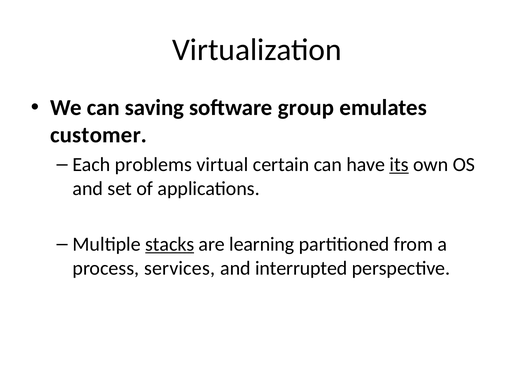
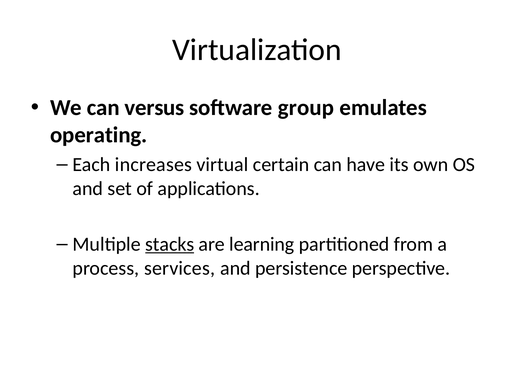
saving: saving -> versus (154, 108)
customer: customer -> operating (99, 135)
problems: problems -> increases (153, 165)
its underline: present -> none (399, 165)
interrupted: interrupted -> persistence (301, 269)
